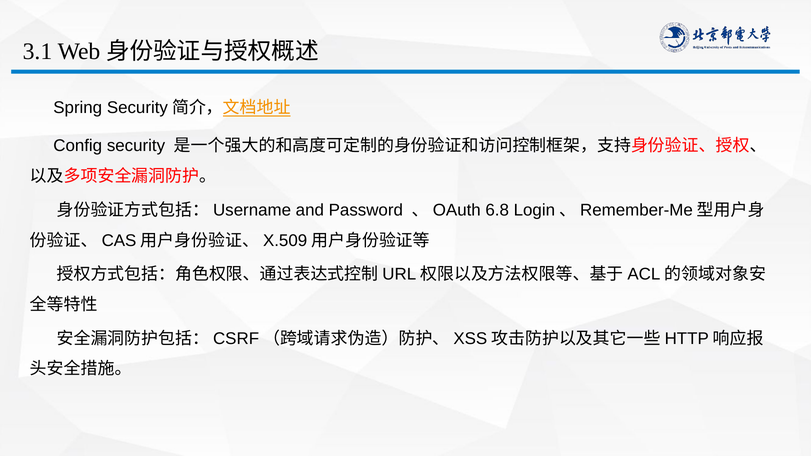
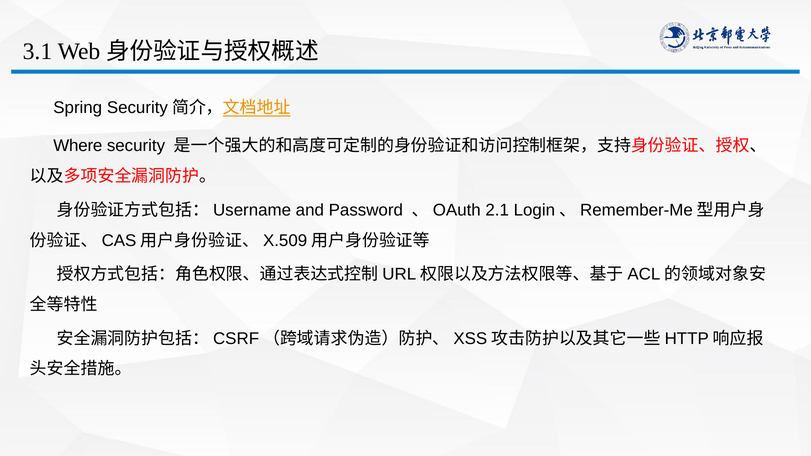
Config: Config -> Where (78, 146)
6.8: 6.8 -> 2.1 (497, 210)
